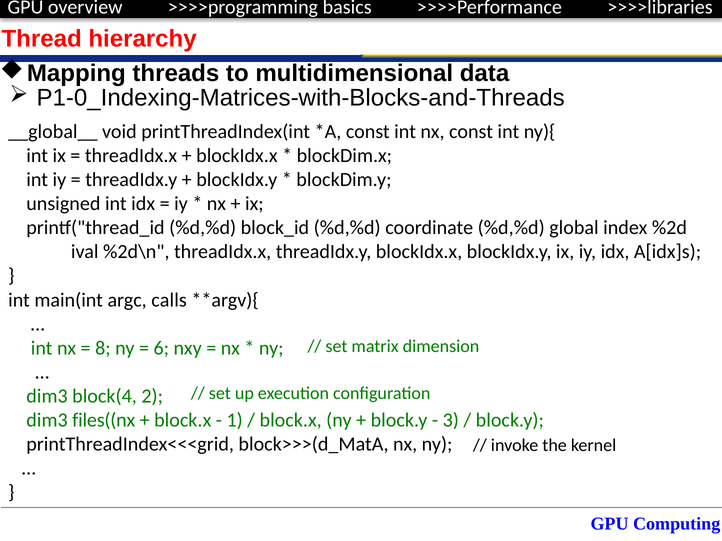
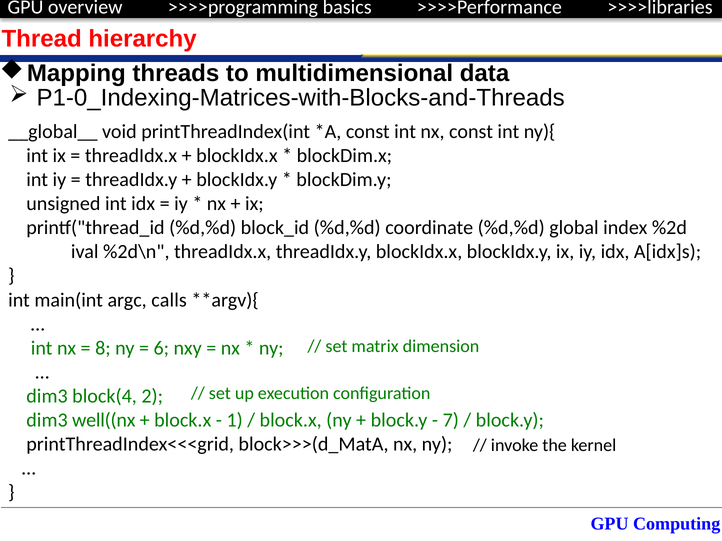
files((nx: files((nx -> well((nx (104, 421)
3: 3 -> 7 (451, 421)
